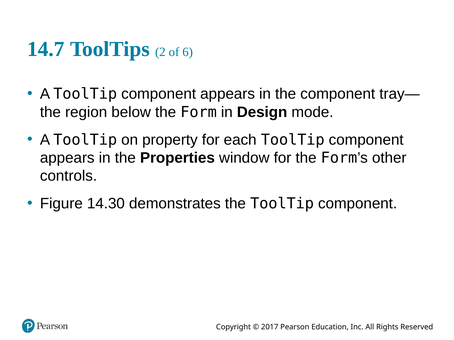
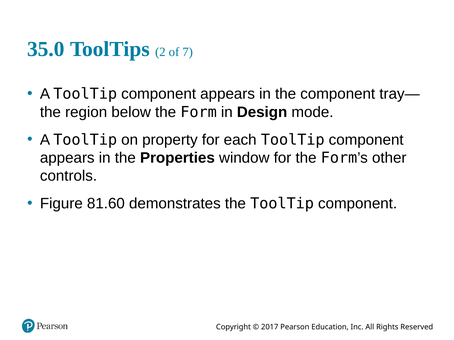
14.7: 14.7 -> 35.0 (46, 49)
6: 6 -> 7 (188, 52)
14.30: 14.30 -> 81.60 (106, 204)
